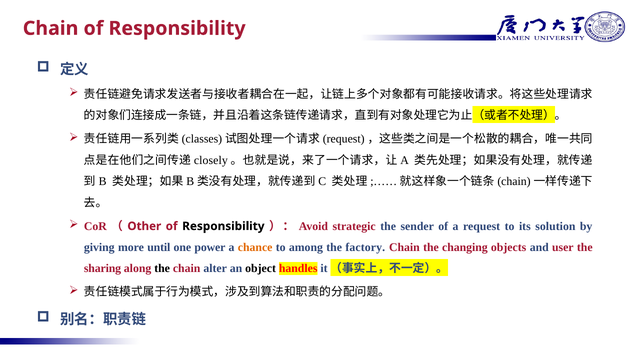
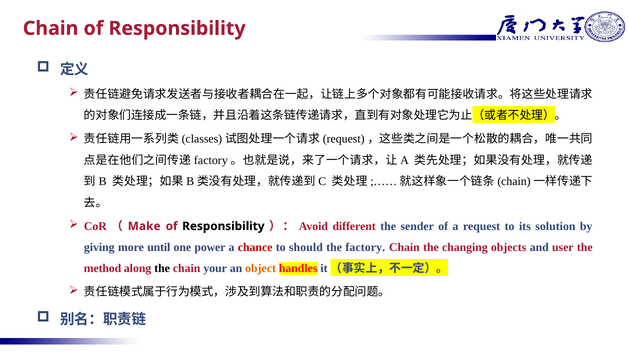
closely: closely -> factory (211, 160)
Other: Other -> Make (144, 226)
strategic: strategic -> different (354, 226)
chance colour: orange -> red (255, 248)
among: among -> should (306, 248)
sharing: sharing -> method (103, 269)
alter: alter -> your (215, 269)
object colour: black -> orange (261, 269)
